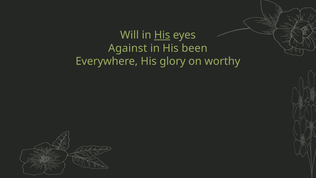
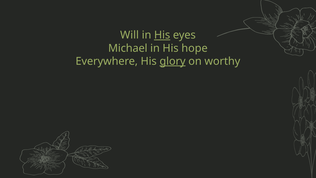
Against: Against -> Michael (128, 48)
been: been -> hope (195, 48)
glory underline: none -> present (173, 61)
